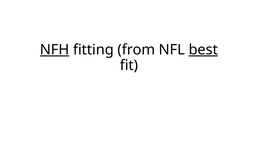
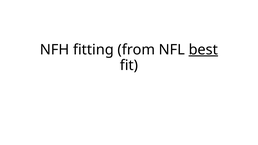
NFH underline: present -> none (55, 50)
